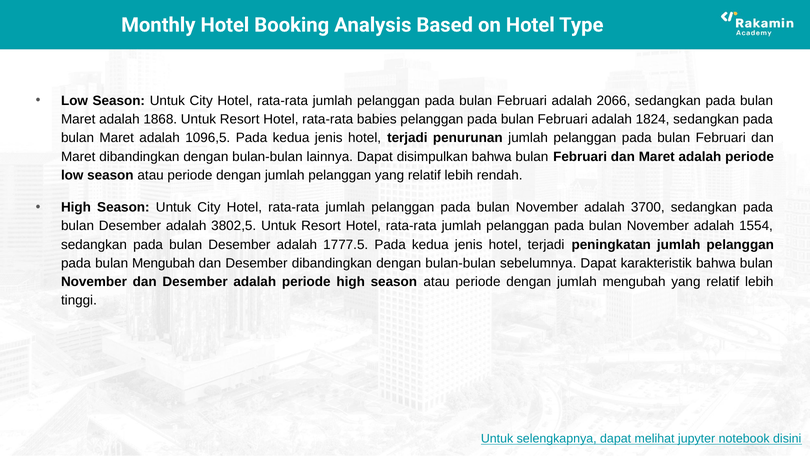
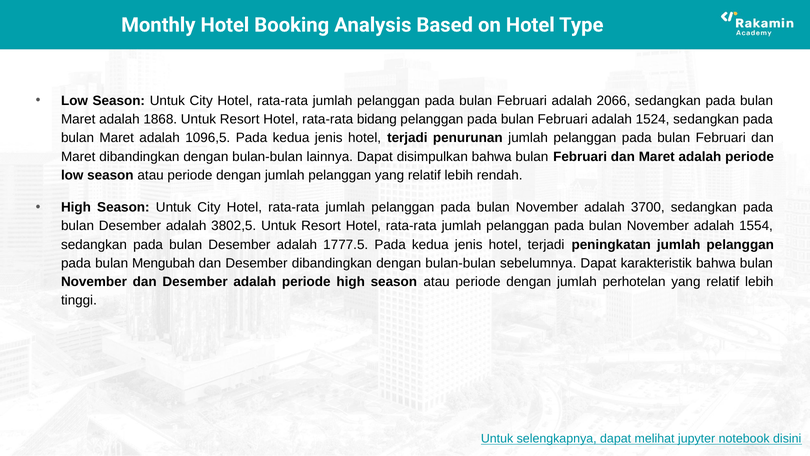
babies: babies -> bidang (377, 119)
1824: 1824 -> 1524 (653, 119)
jumlah mengubah: mengubah -> perhotelan (634, 282)
